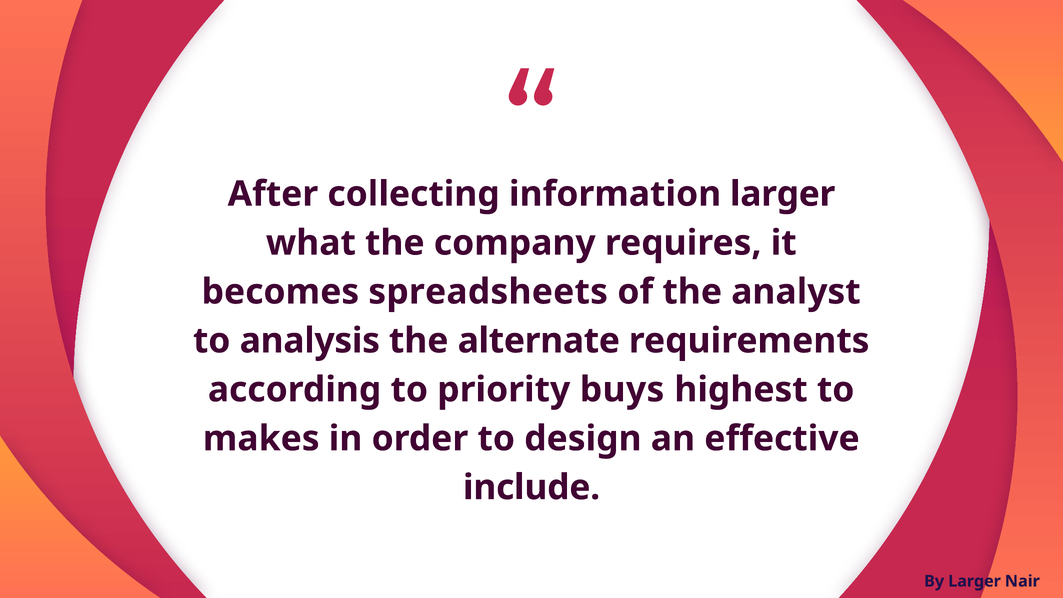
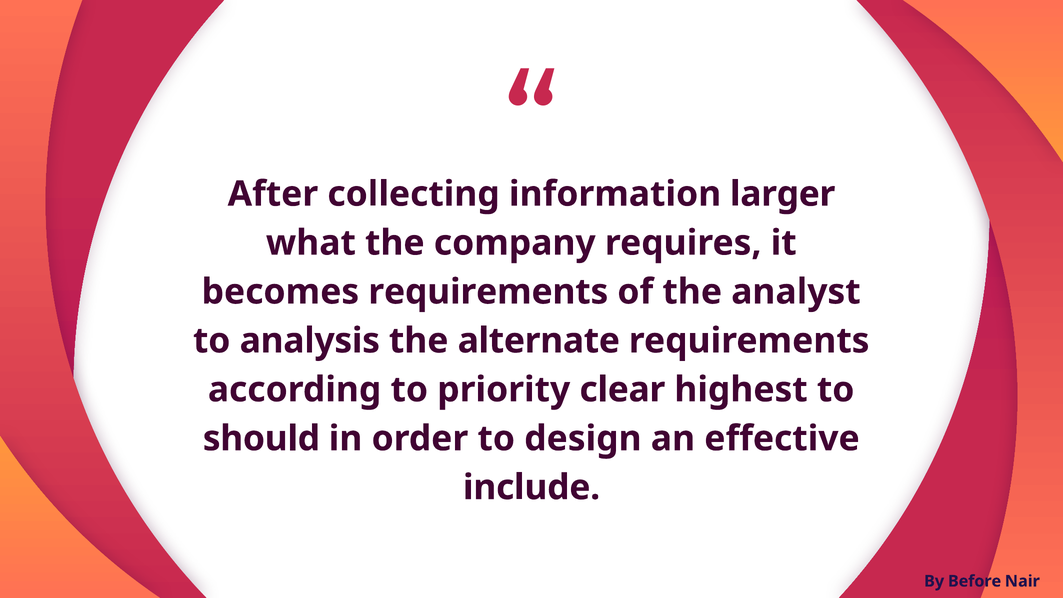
becomes spreadsheets: spreadsheets -> requirements (488, 292)
buys: buys -> clear (622, 390)
makes: makes -> should (261, 439)
By Larger: Larger -> Before (975, 581)
